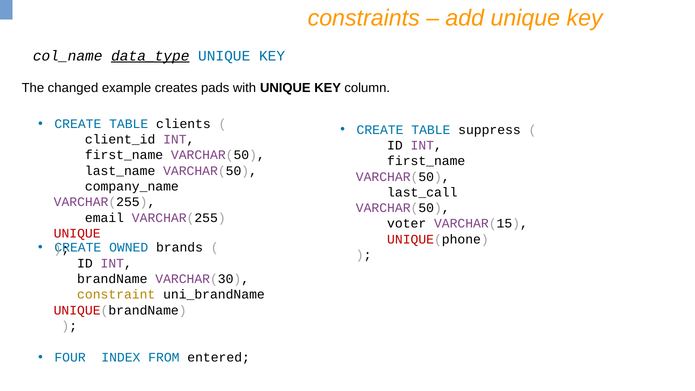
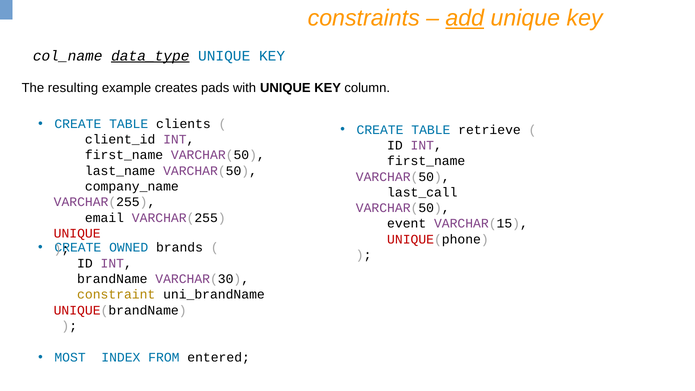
add underline: none -> present (465, 18)
changed: changed -> resulting (73, 88)
suppress: suppress -> retrieve (489, 130)
voter: voter -> event (407, 224)
FOUR: FOUR -> MOST (70, 358)
